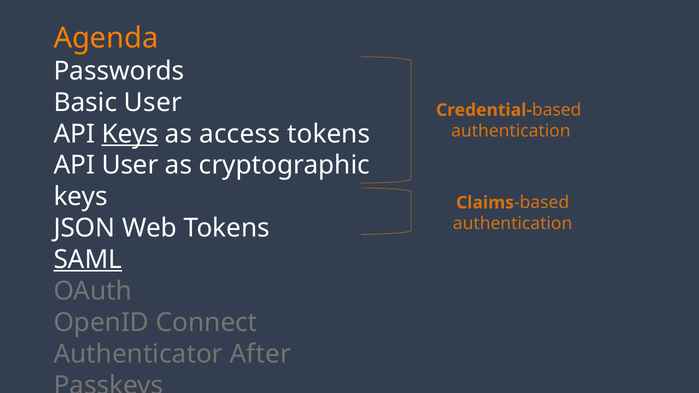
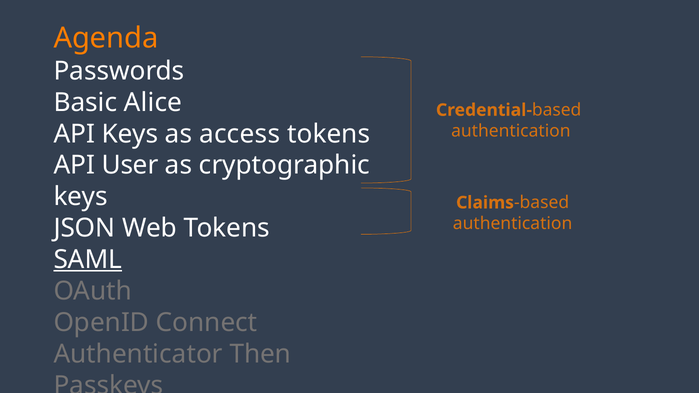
Basic User: User -> Alice (153, 102)
Keys underline: present -> none (130, 134)
After: After -> Then (260, 354)
